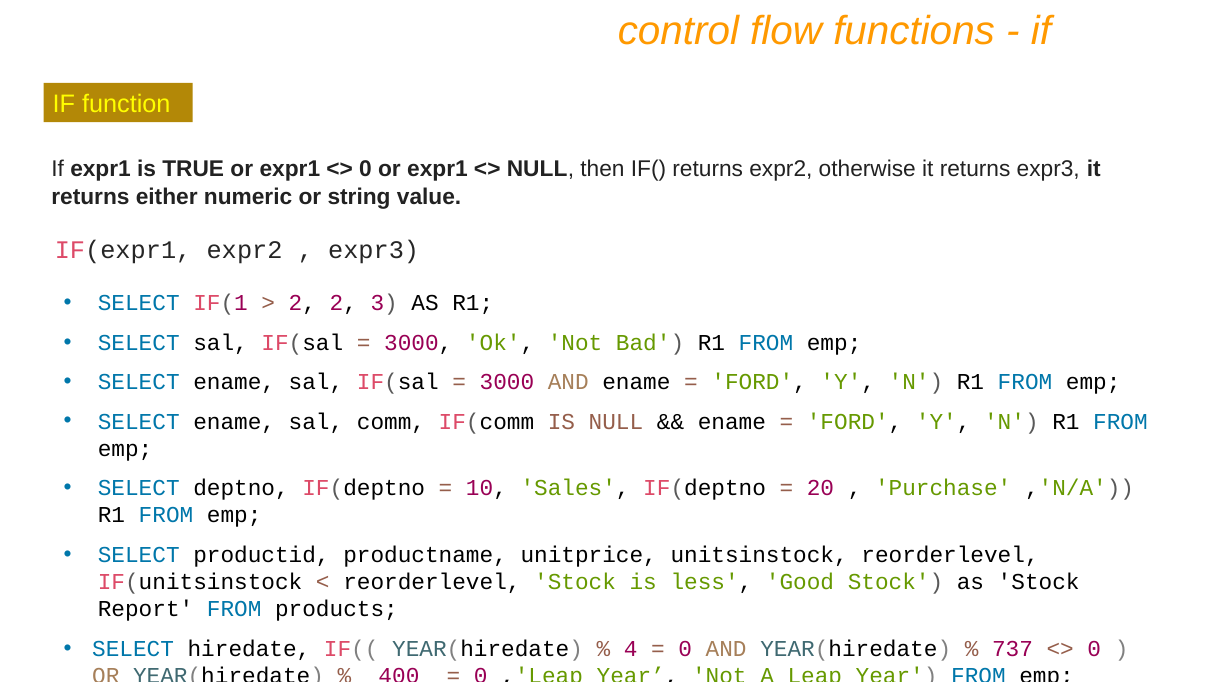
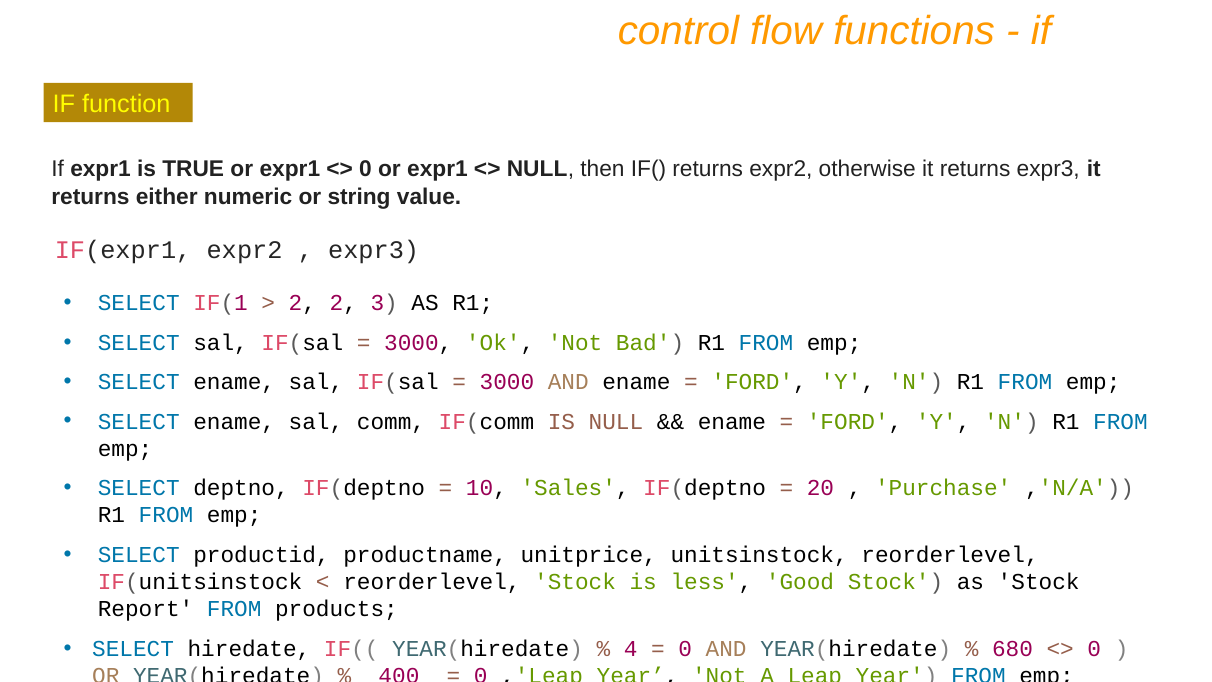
737: 737 -> 680 (1013, 649)
